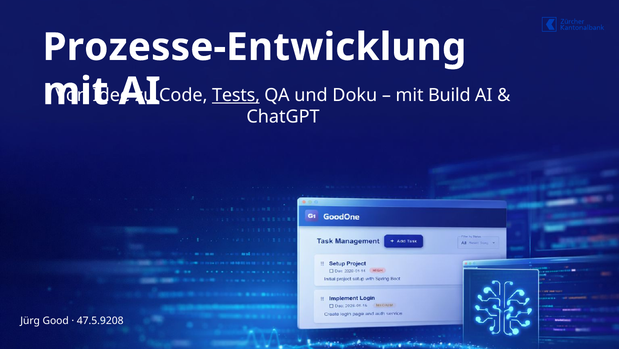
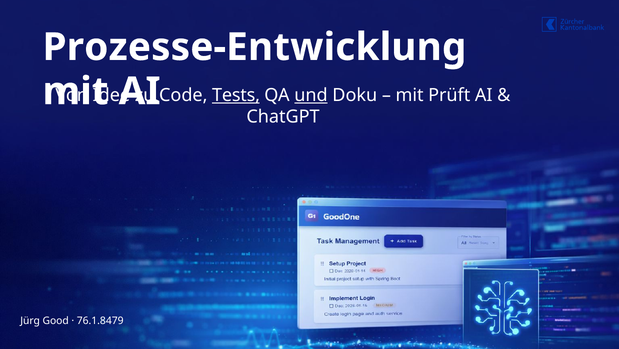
und underline: none -> present (311, 95)
Build: Build -> Prüft (449, 95)
47.5.9208: 47.5.9208 -> 76.1.8479 (100, 320)
